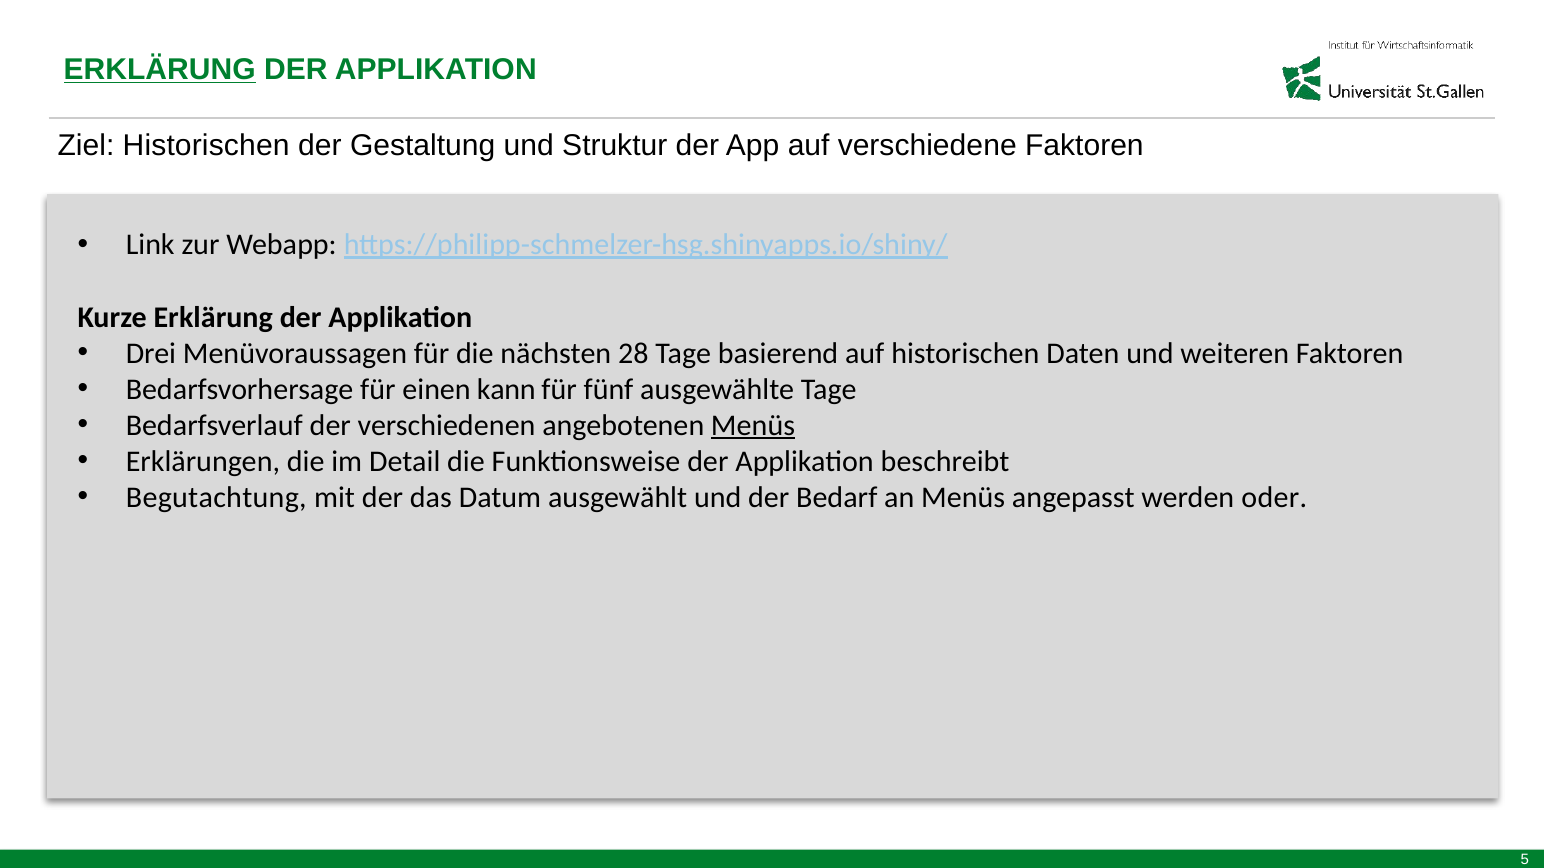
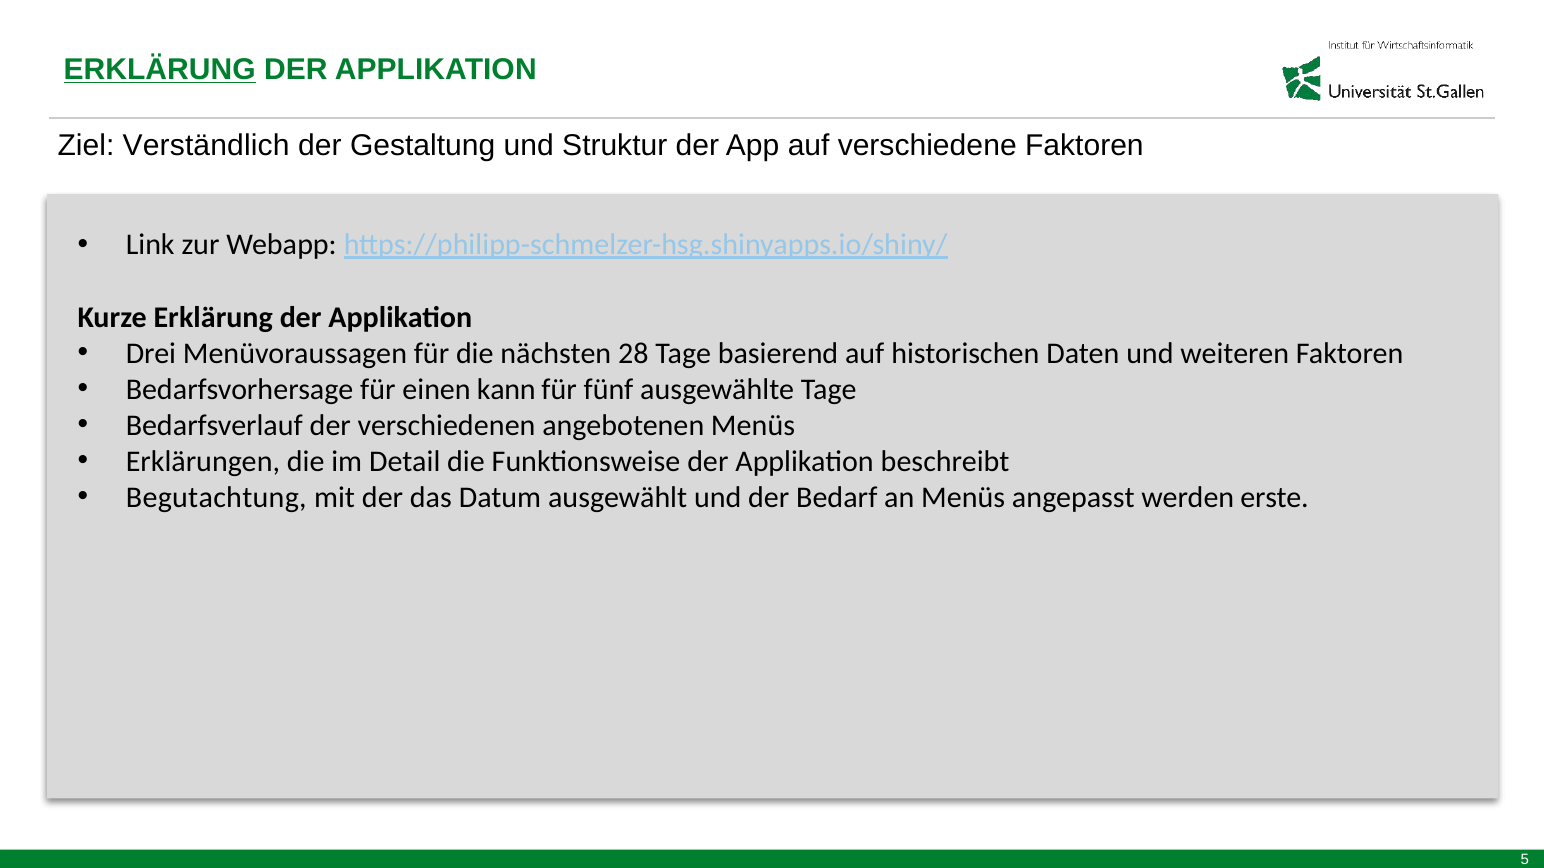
Ziel Historischen: Historischen -> Verständlich (206, 146)
Menüs underline: present -> none (753, 426)
oder: oder -> erste (1275, 498)
